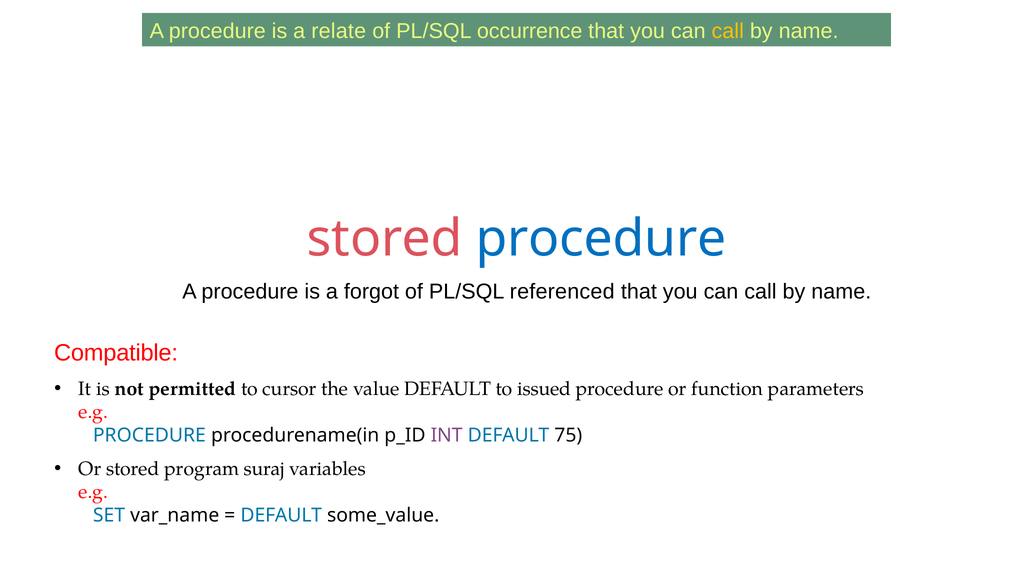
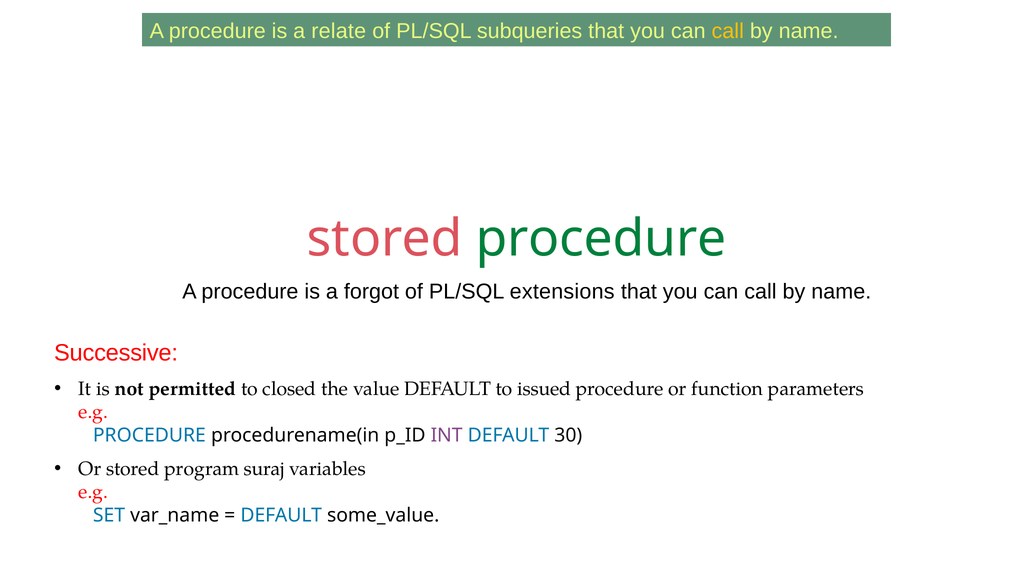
occurrence: occurrence -> subqueries (530, 31)
procedure colour: blue -> green (601, 239)
referenced: referenced -> extensions (562, 292)
Compatible: Compatible -> Successive (116, 353)
cursor: cursor -> closed (289, 389)
75: 75 -> 30 (568, 435)
